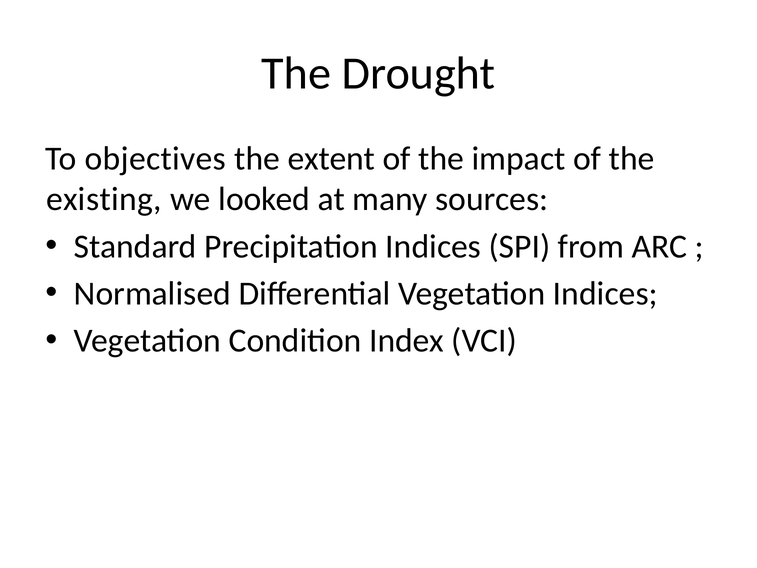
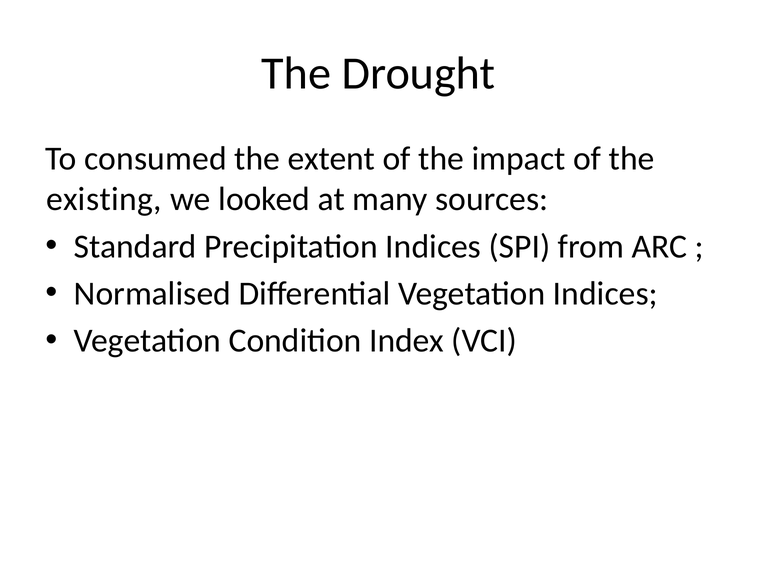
objectives: objectives -> consumed (155, 159)
